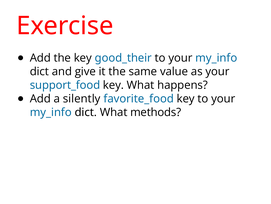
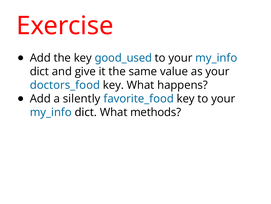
good_their: good_their -> good_used (123, 58)
support_food: support_food -> doctors_food (65, 85)
